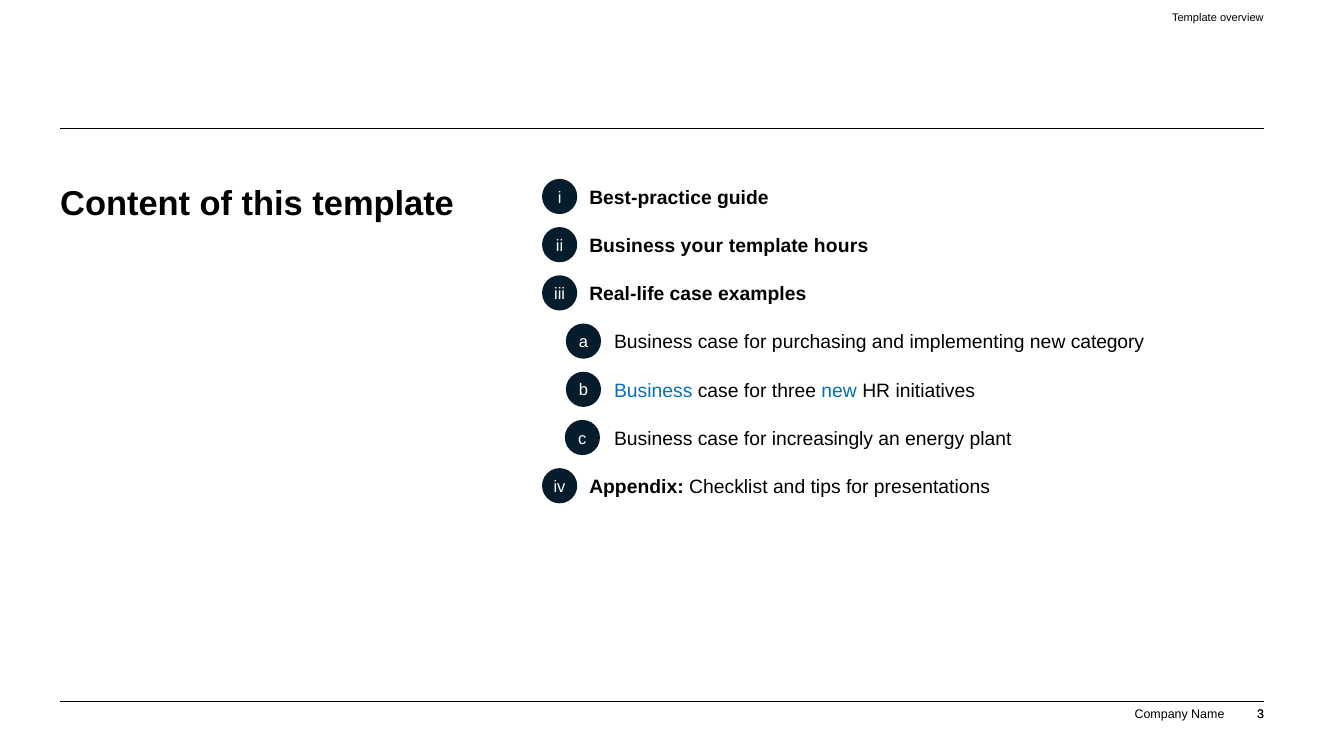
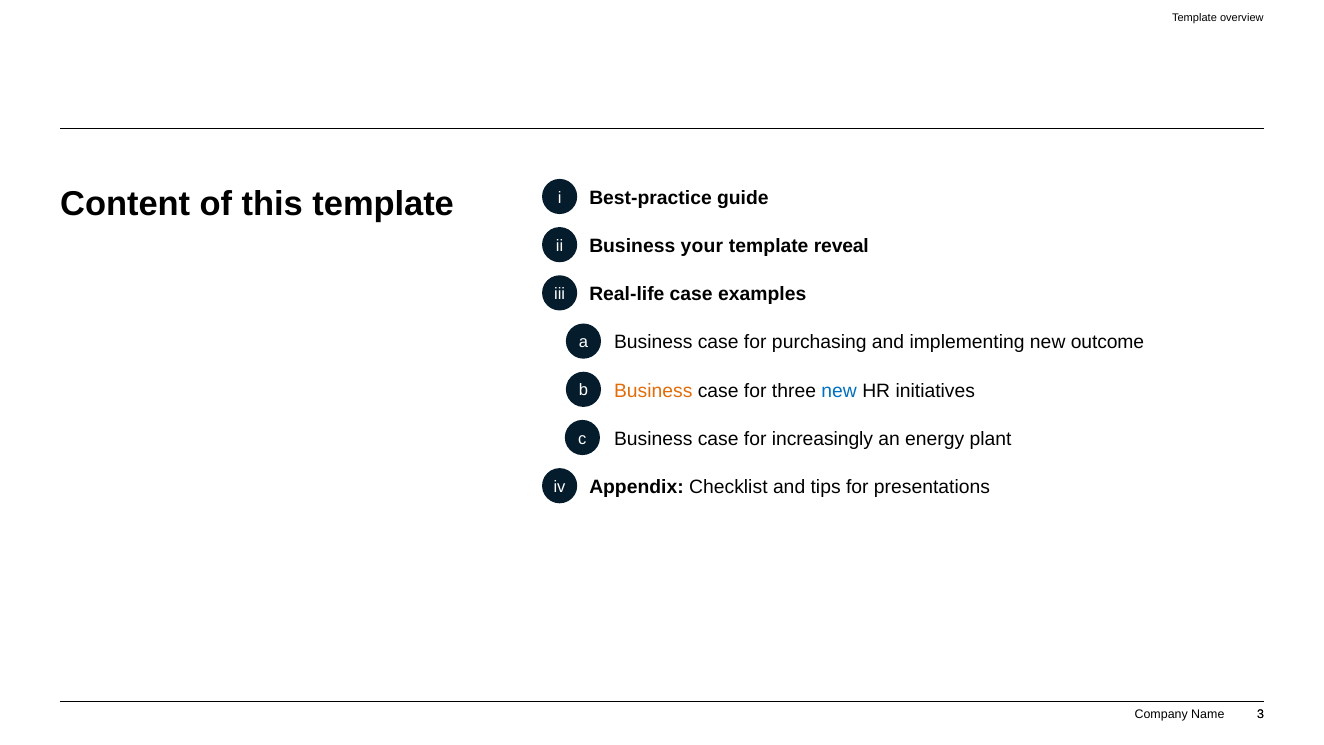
hours: hours -> reveal (841, 246)
category: category -> outcome (1107, 343)
Business colour: blue -> orange (653, 391)
